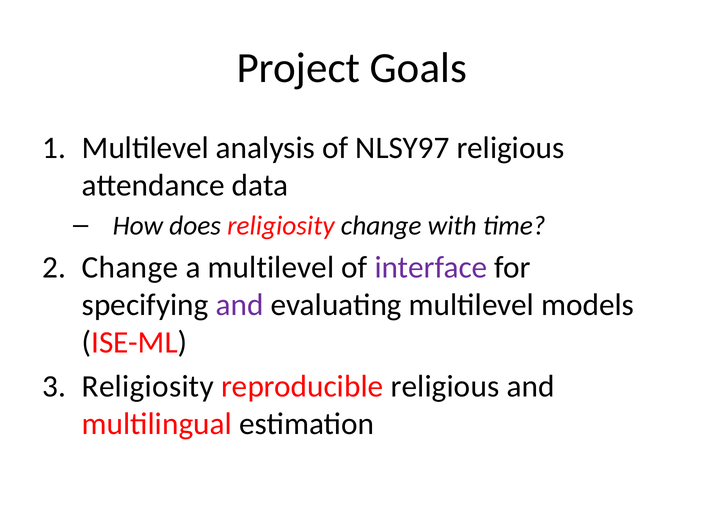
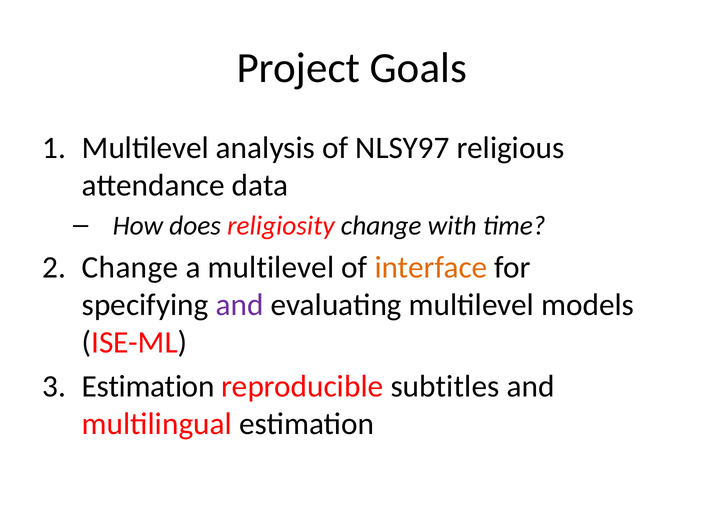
interface colour: purple -> orange (431, 267)
Religiosity: Religiosity -> Estimation (148, 386)
reproducible religious: religious -> subtitles (445, 386)
